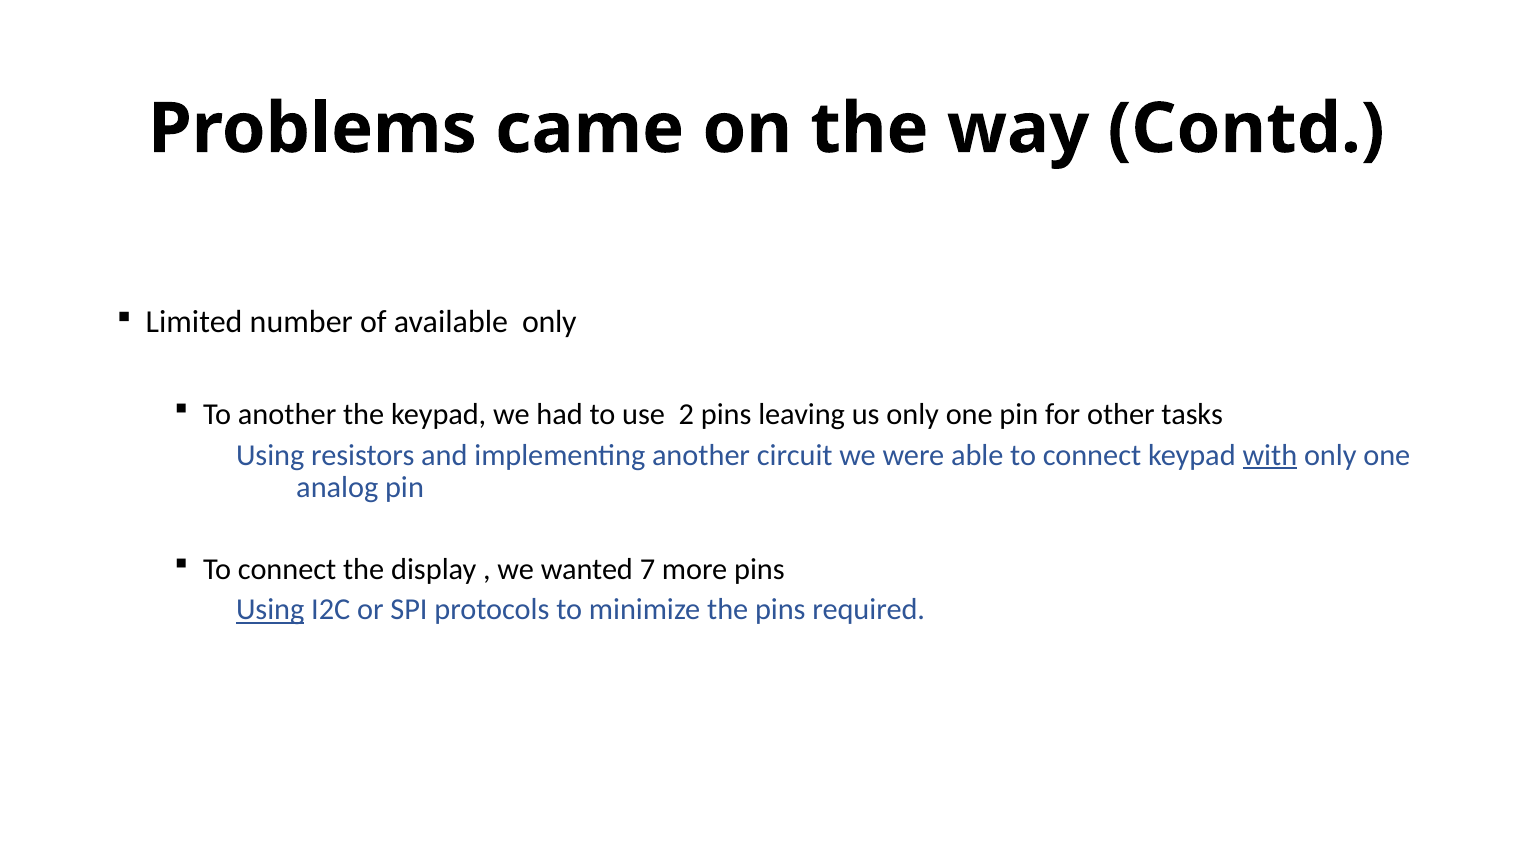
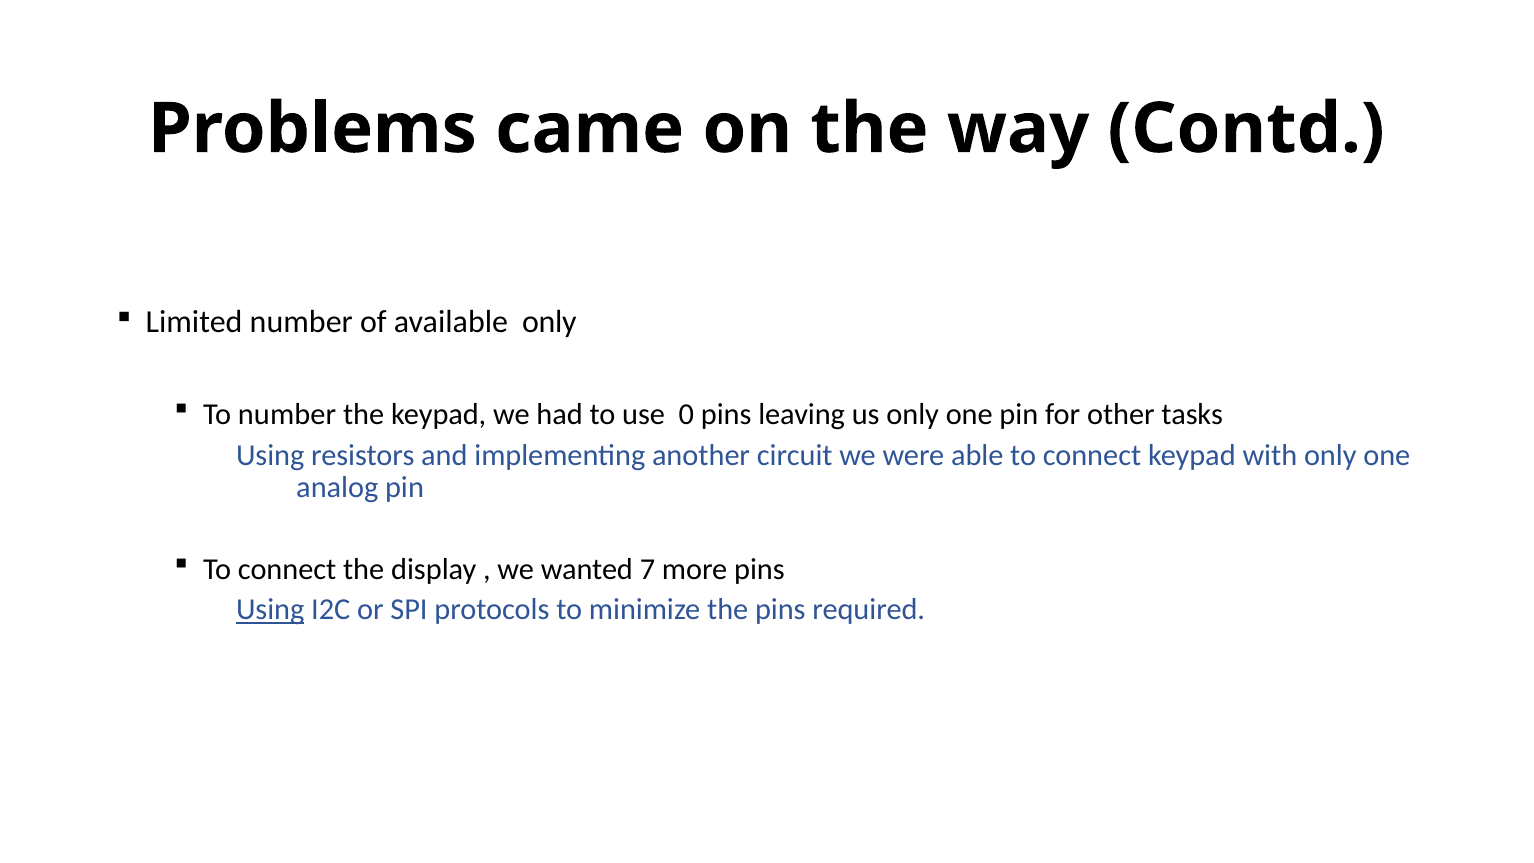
To another: another -> number (287, 414)
2: 2 -> 0 (686, 414)
with underline: present -> none (1270, 455)
